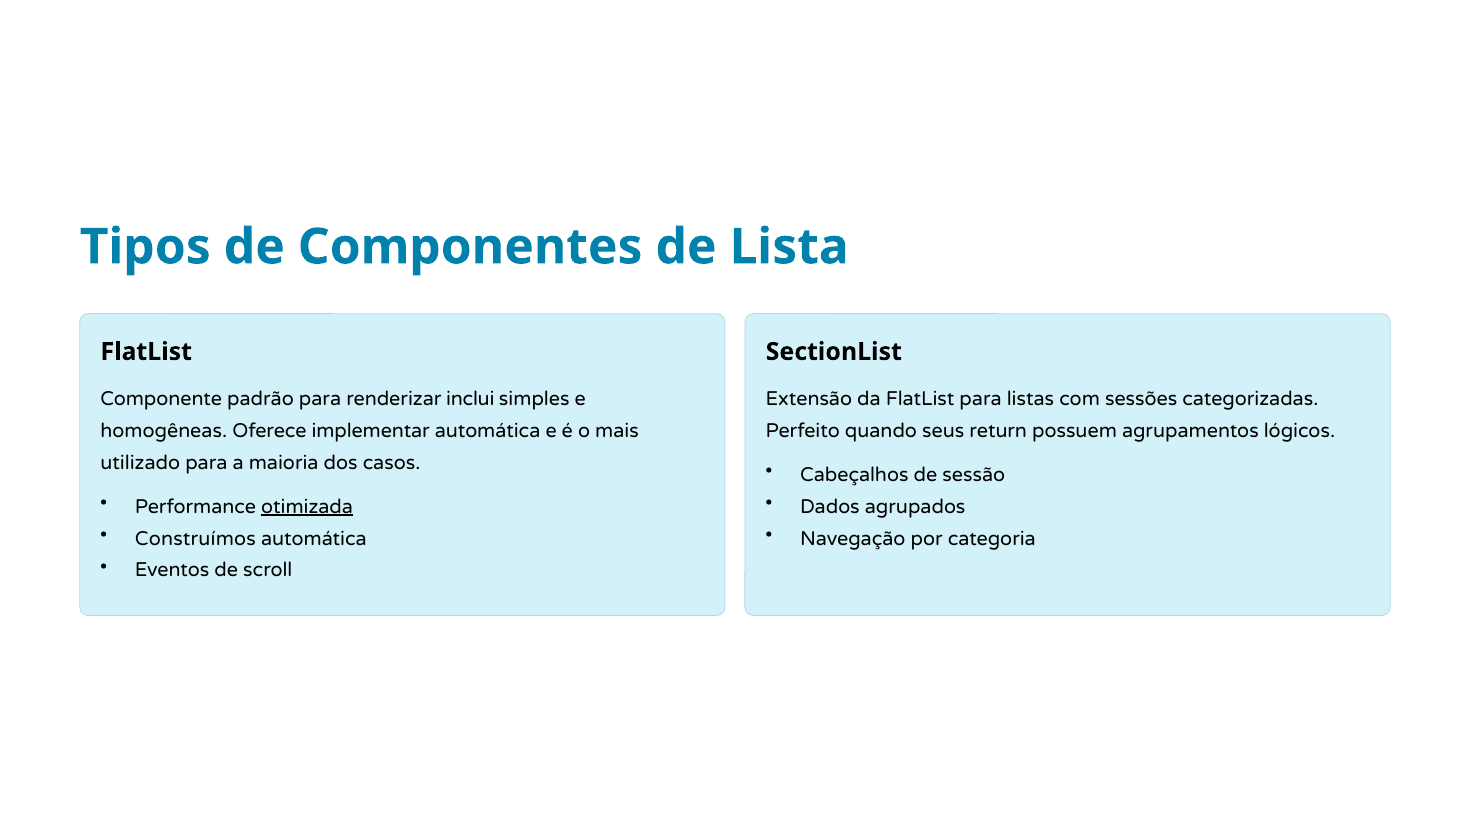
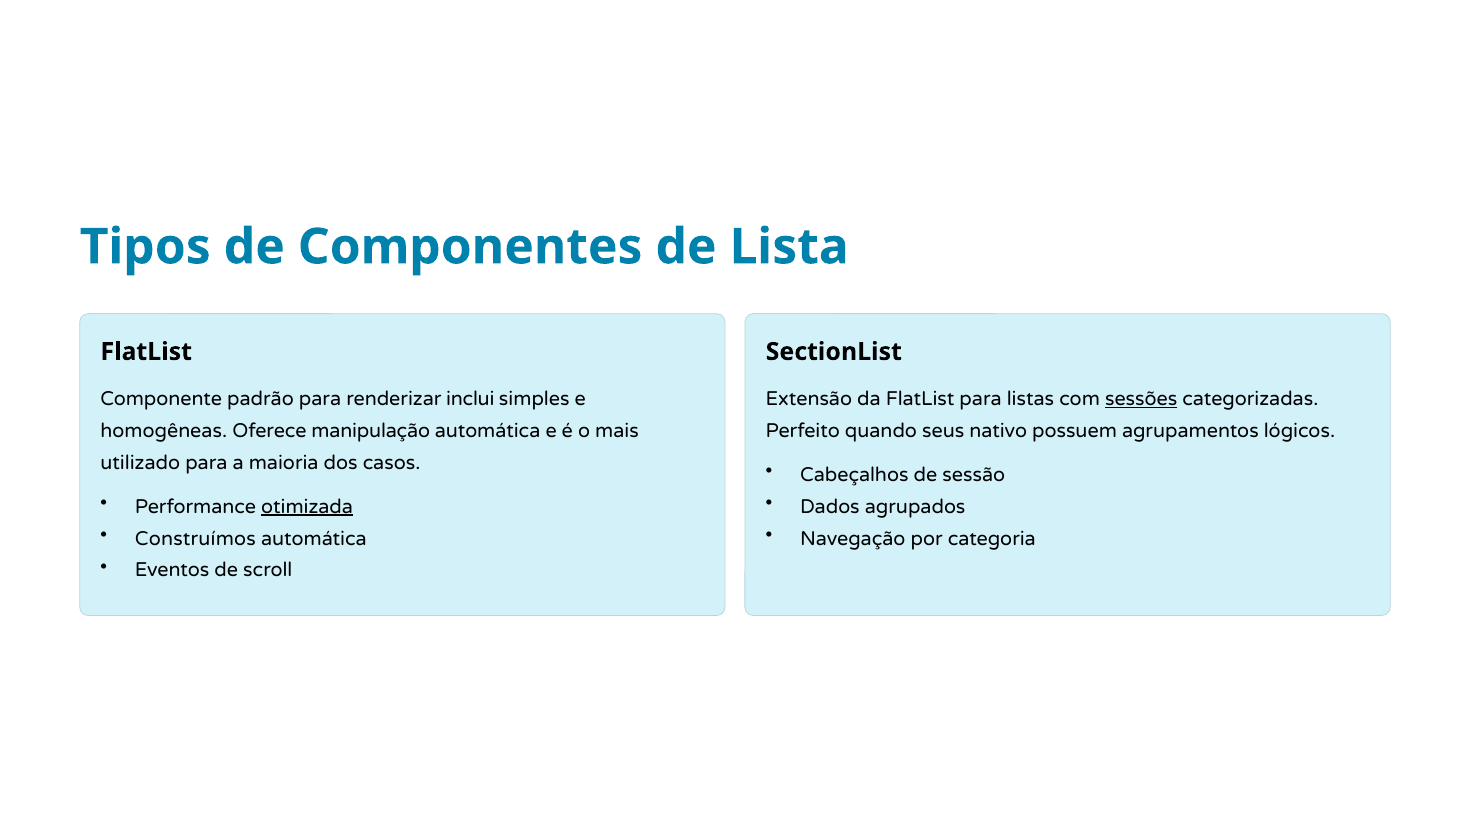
sessões underline: none -> present (1141, 399)
implementar: implementar -> manipulação (371, 431)
return: return -> nativo (998, 431)
